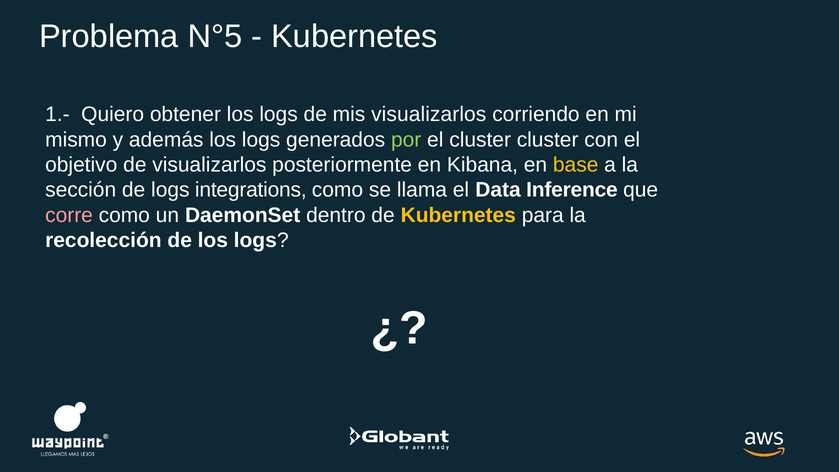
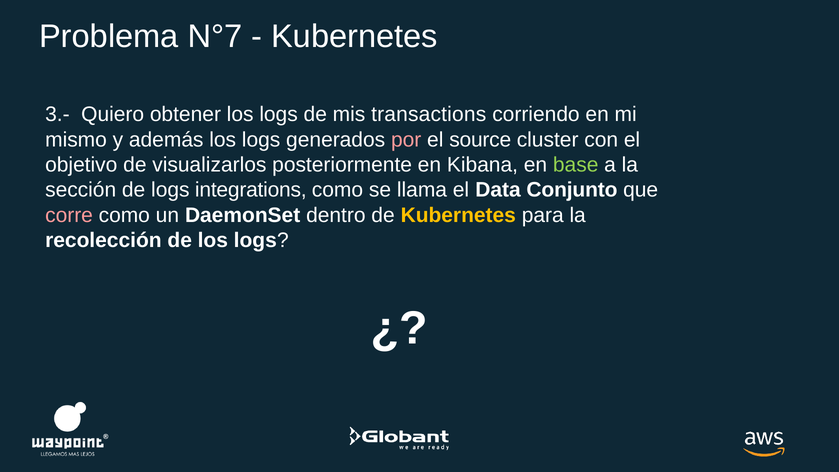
N°5: N°5 -> N°7 (215, 37)
1.-: 1.- -> 3.- (57, 114)
mis visualizarlos: visualizarlos -> transactions (429, 114)
por colour: light green -> pink (406, 140)
el cluster: cluster -> source (480, 140)
base colour: yellow -> light green (576, 165)
Inference: Inference -> Conjunto (572, 190)
